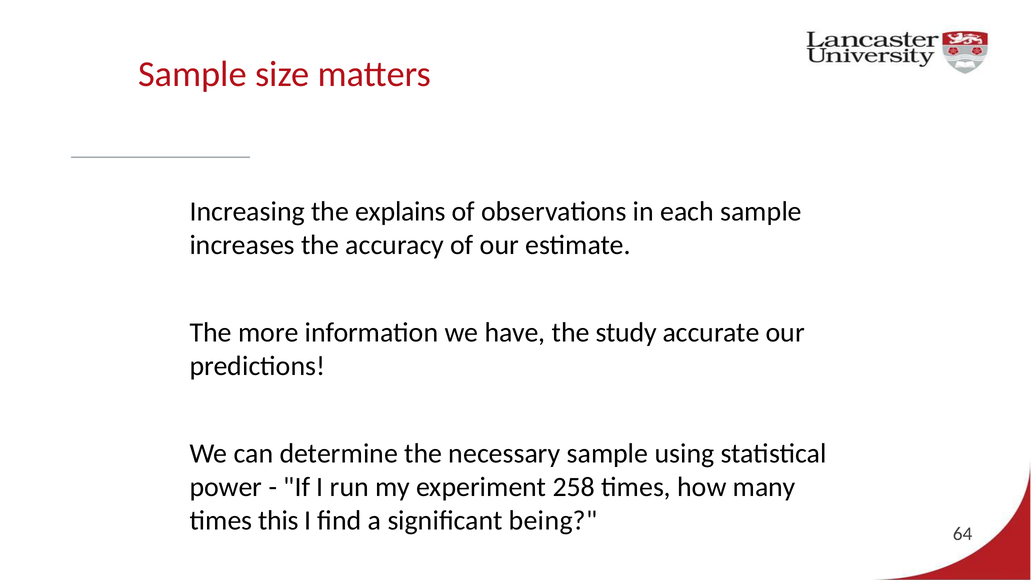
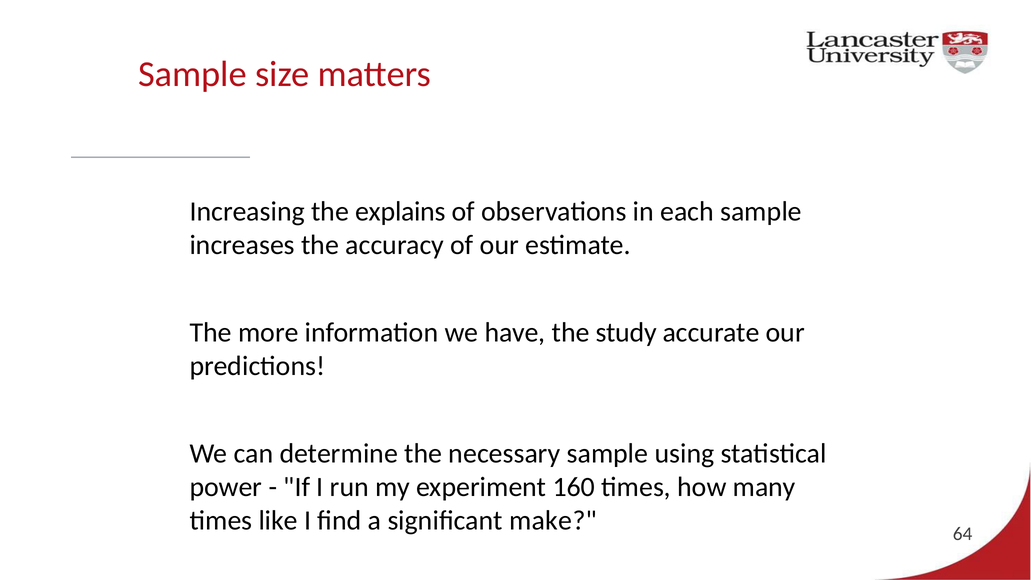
258: 258 -> 160 (574, 487)
this: this -> like (278, 521)
being: being -> make (553, 521)
